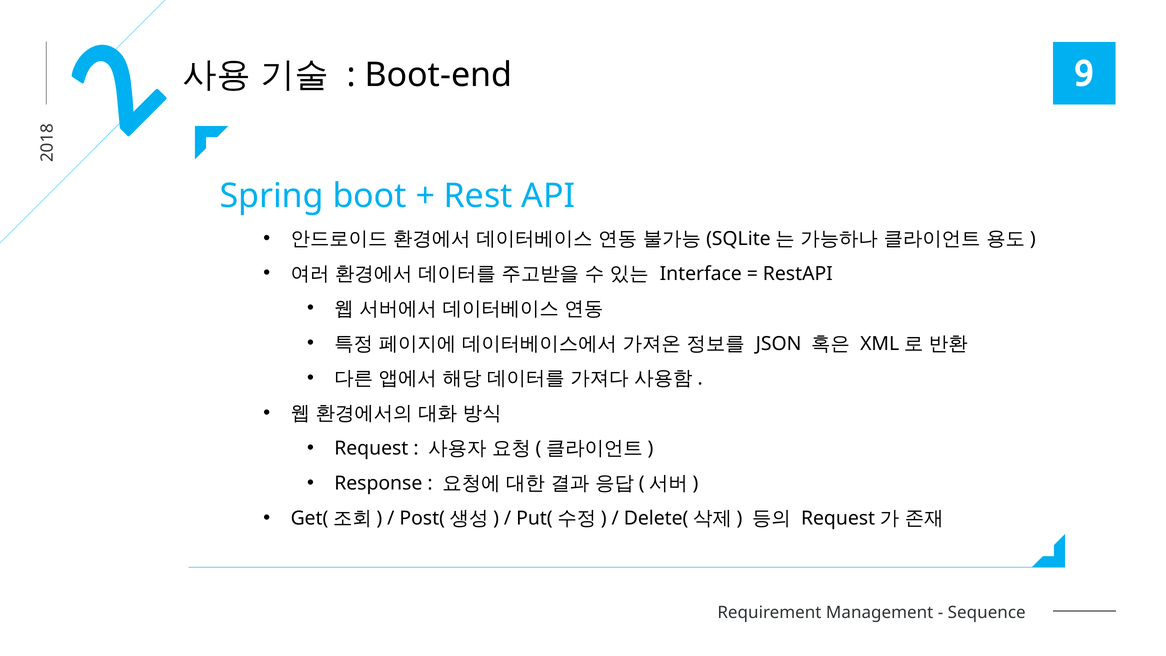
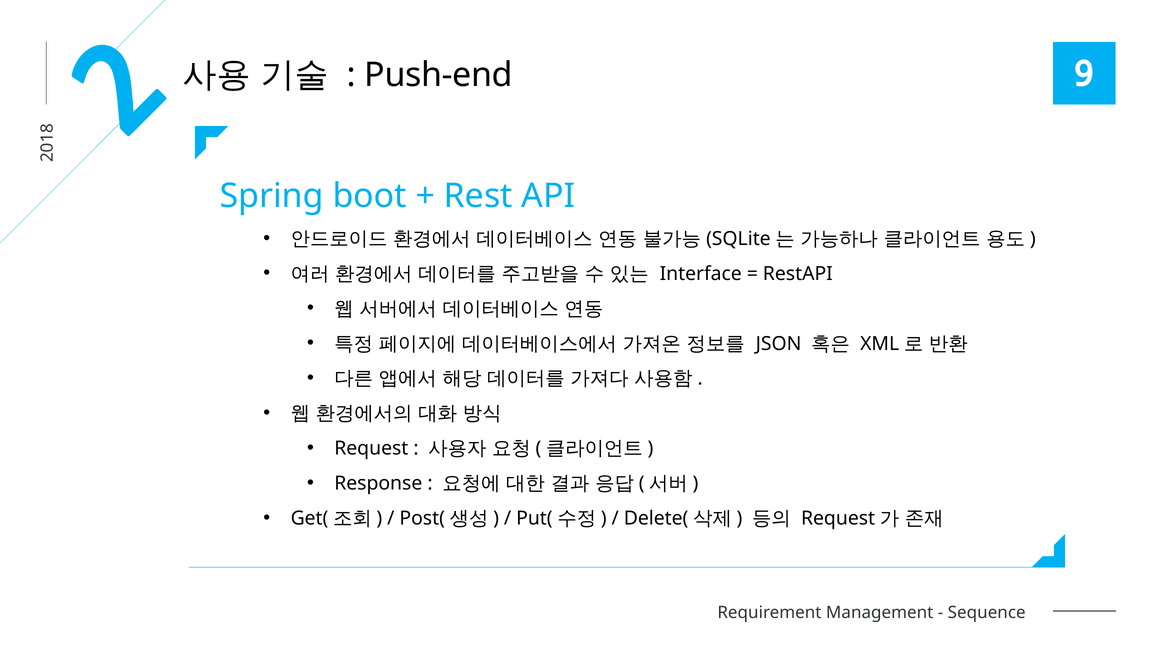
Boot-end: Boot-end -> Push-end (439, 75)
